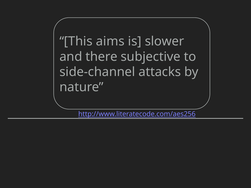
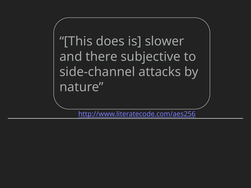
aims: aims -> does (110, 41)
